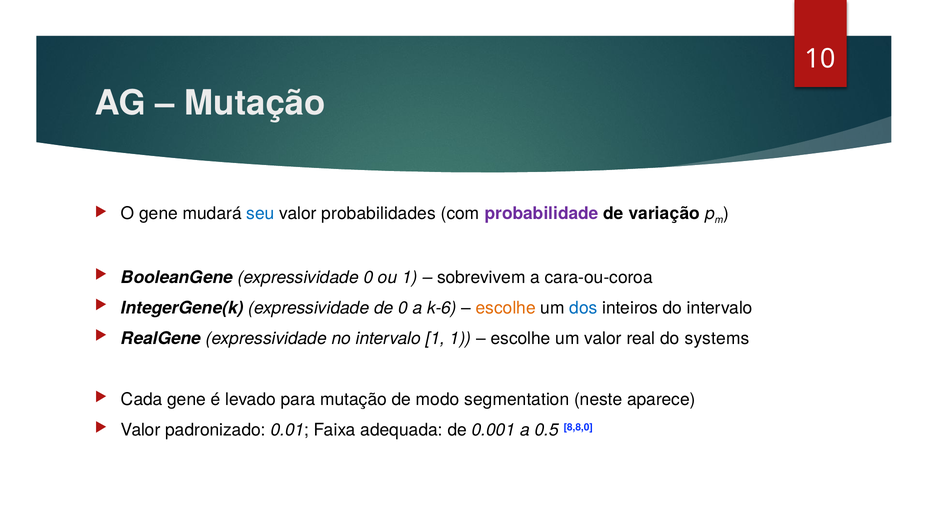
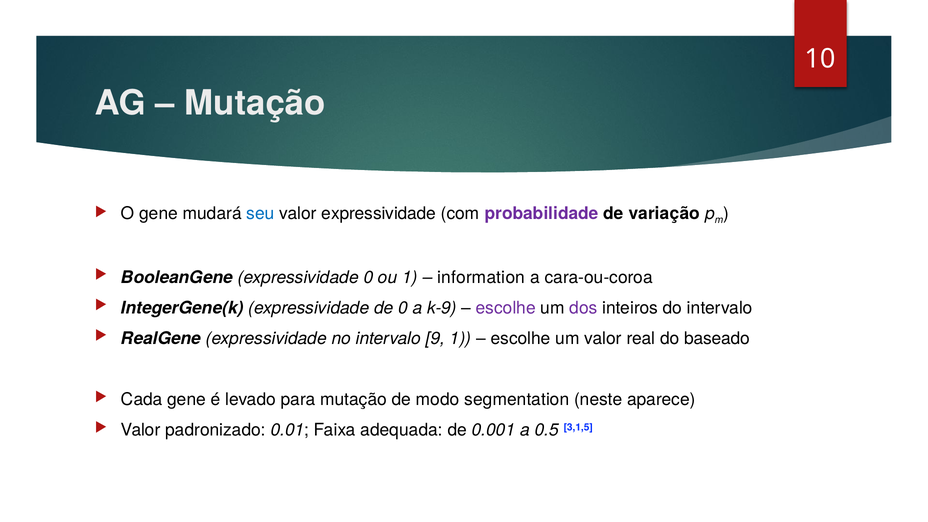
valor probabilidades: probabilidades -> expressividade (379, 213)
sobrevivem: sobrevivem -> information (481, 277)
k-6: k-6 -> k-9 (442, 308)
escolhe colour: orange -> purple (506, 308)
dos colour: blue -> purple (584, 308)
intervalo 1: 1 -> 9 (435, 338)
systems: systems -> baseado (717, 338)
8,8,0: 8,8,0 -> 3,1,5 (578, 427)
